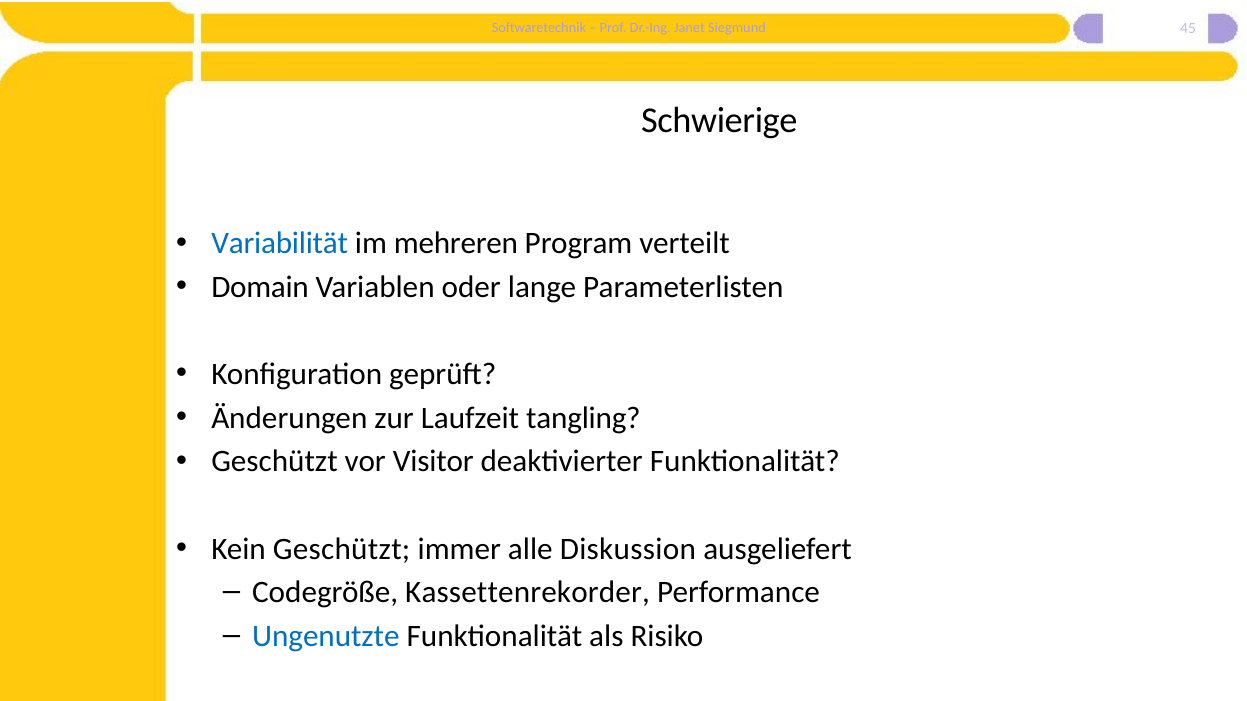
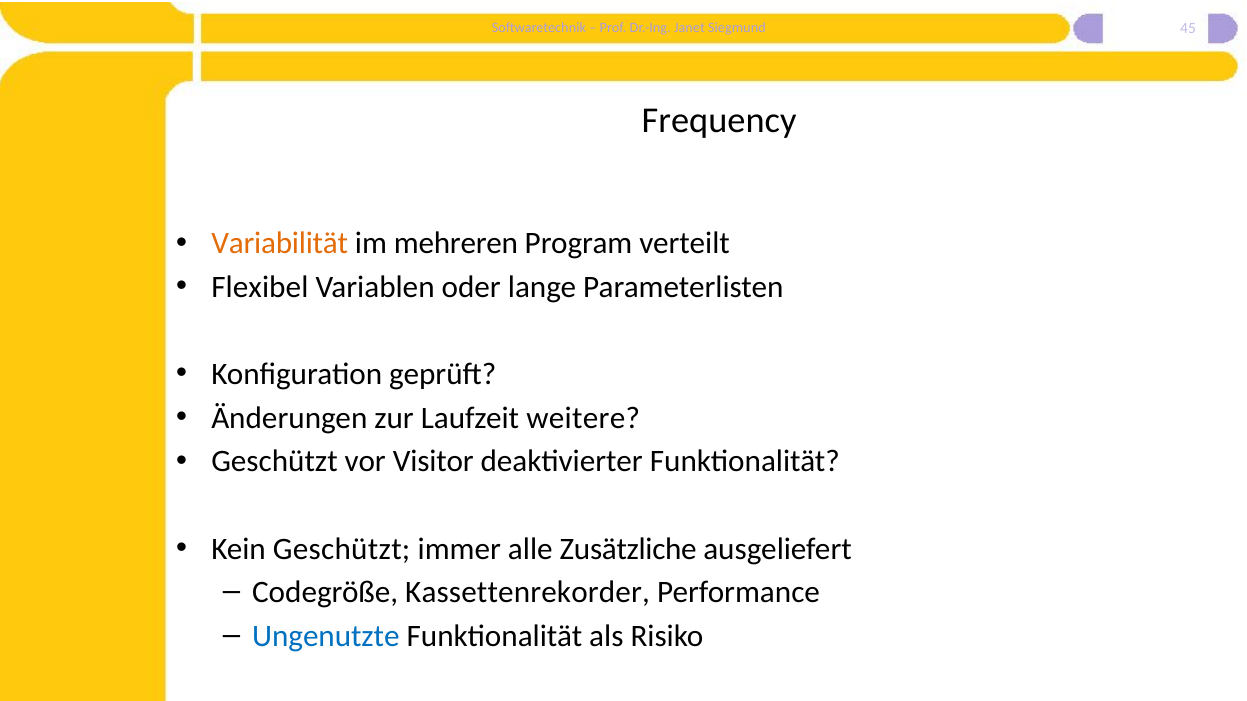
Schwierige: Schwierige -> Frequency (719, 121)
Variabilität colour: blue -> orange (280, 244)
Domain: Domain -> Flexibel (260, 287)
tangling: tangling -> weitere (583, 418)
Diskussion: Diskussion -> Zusätzliche (628, 549)
